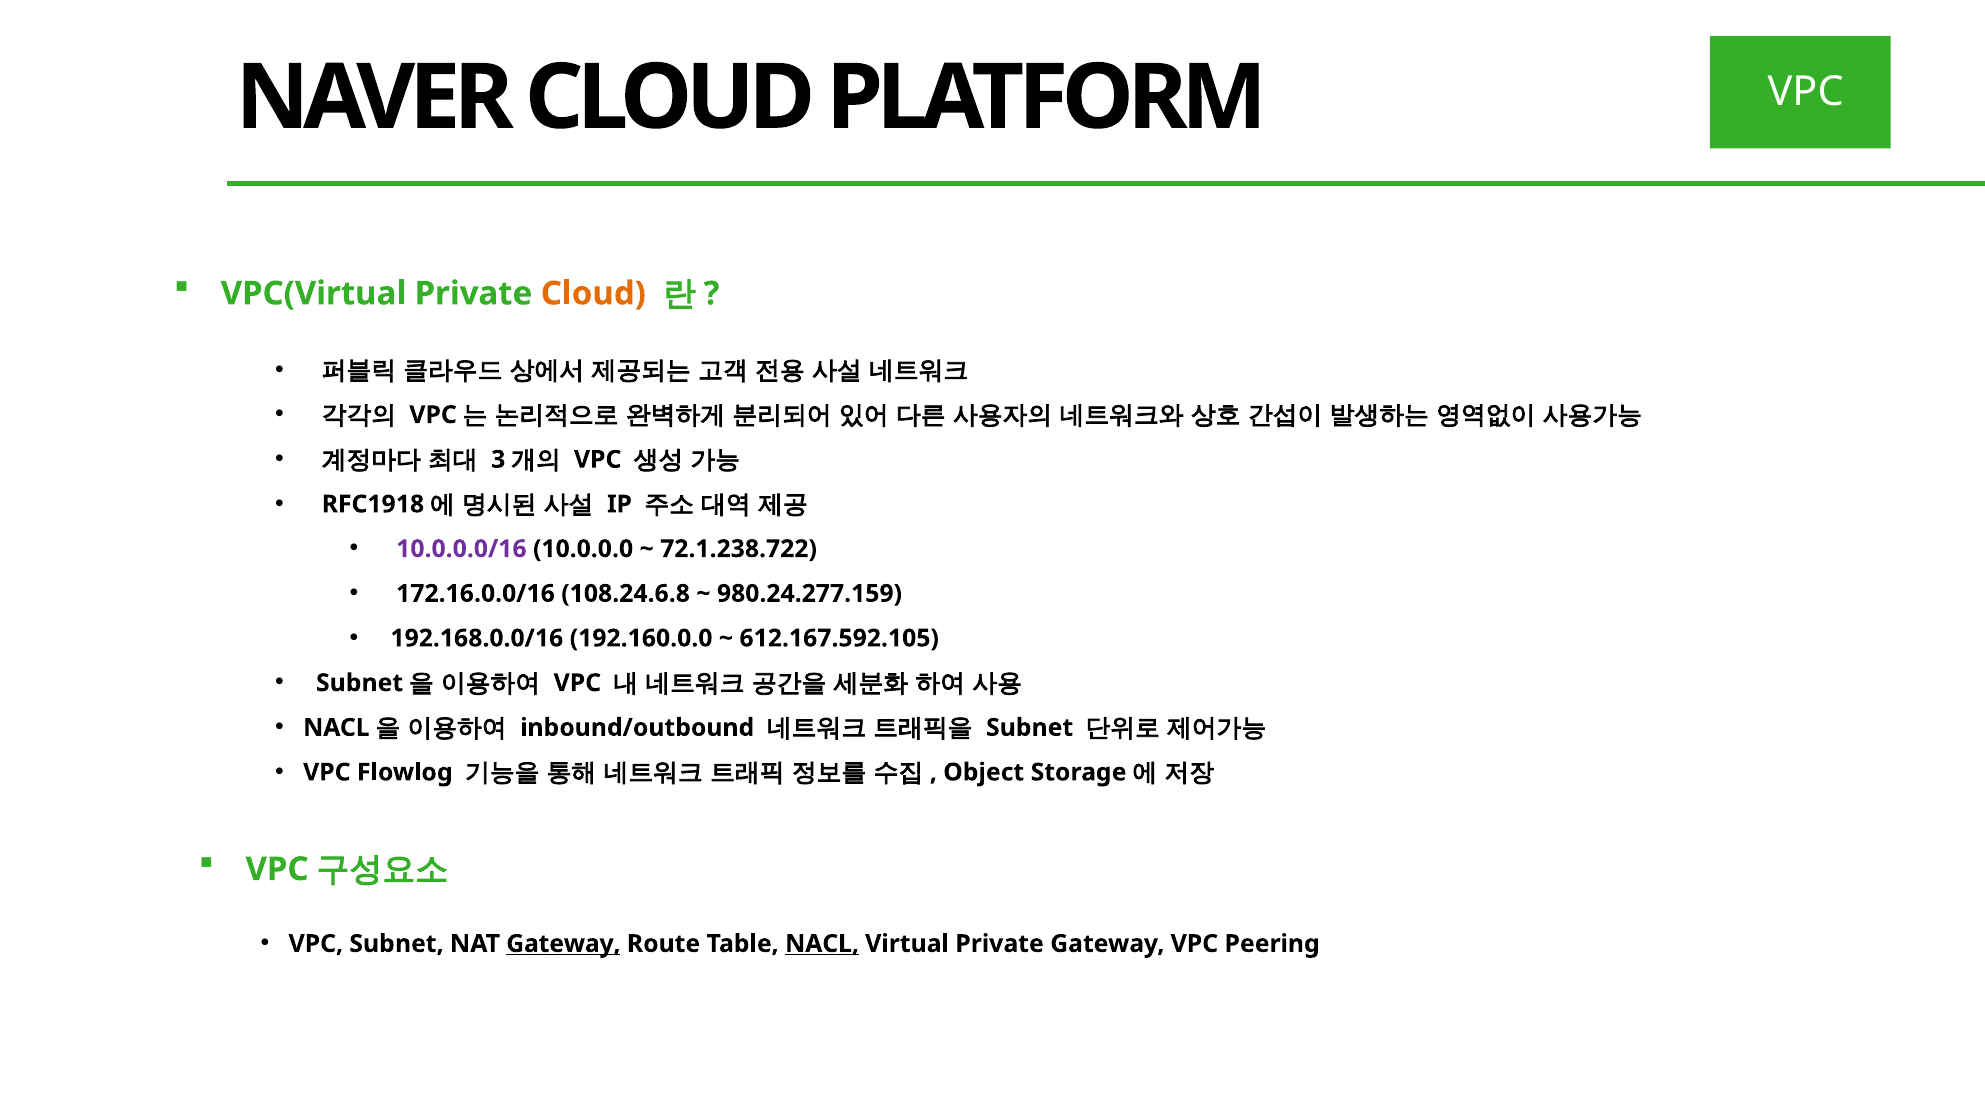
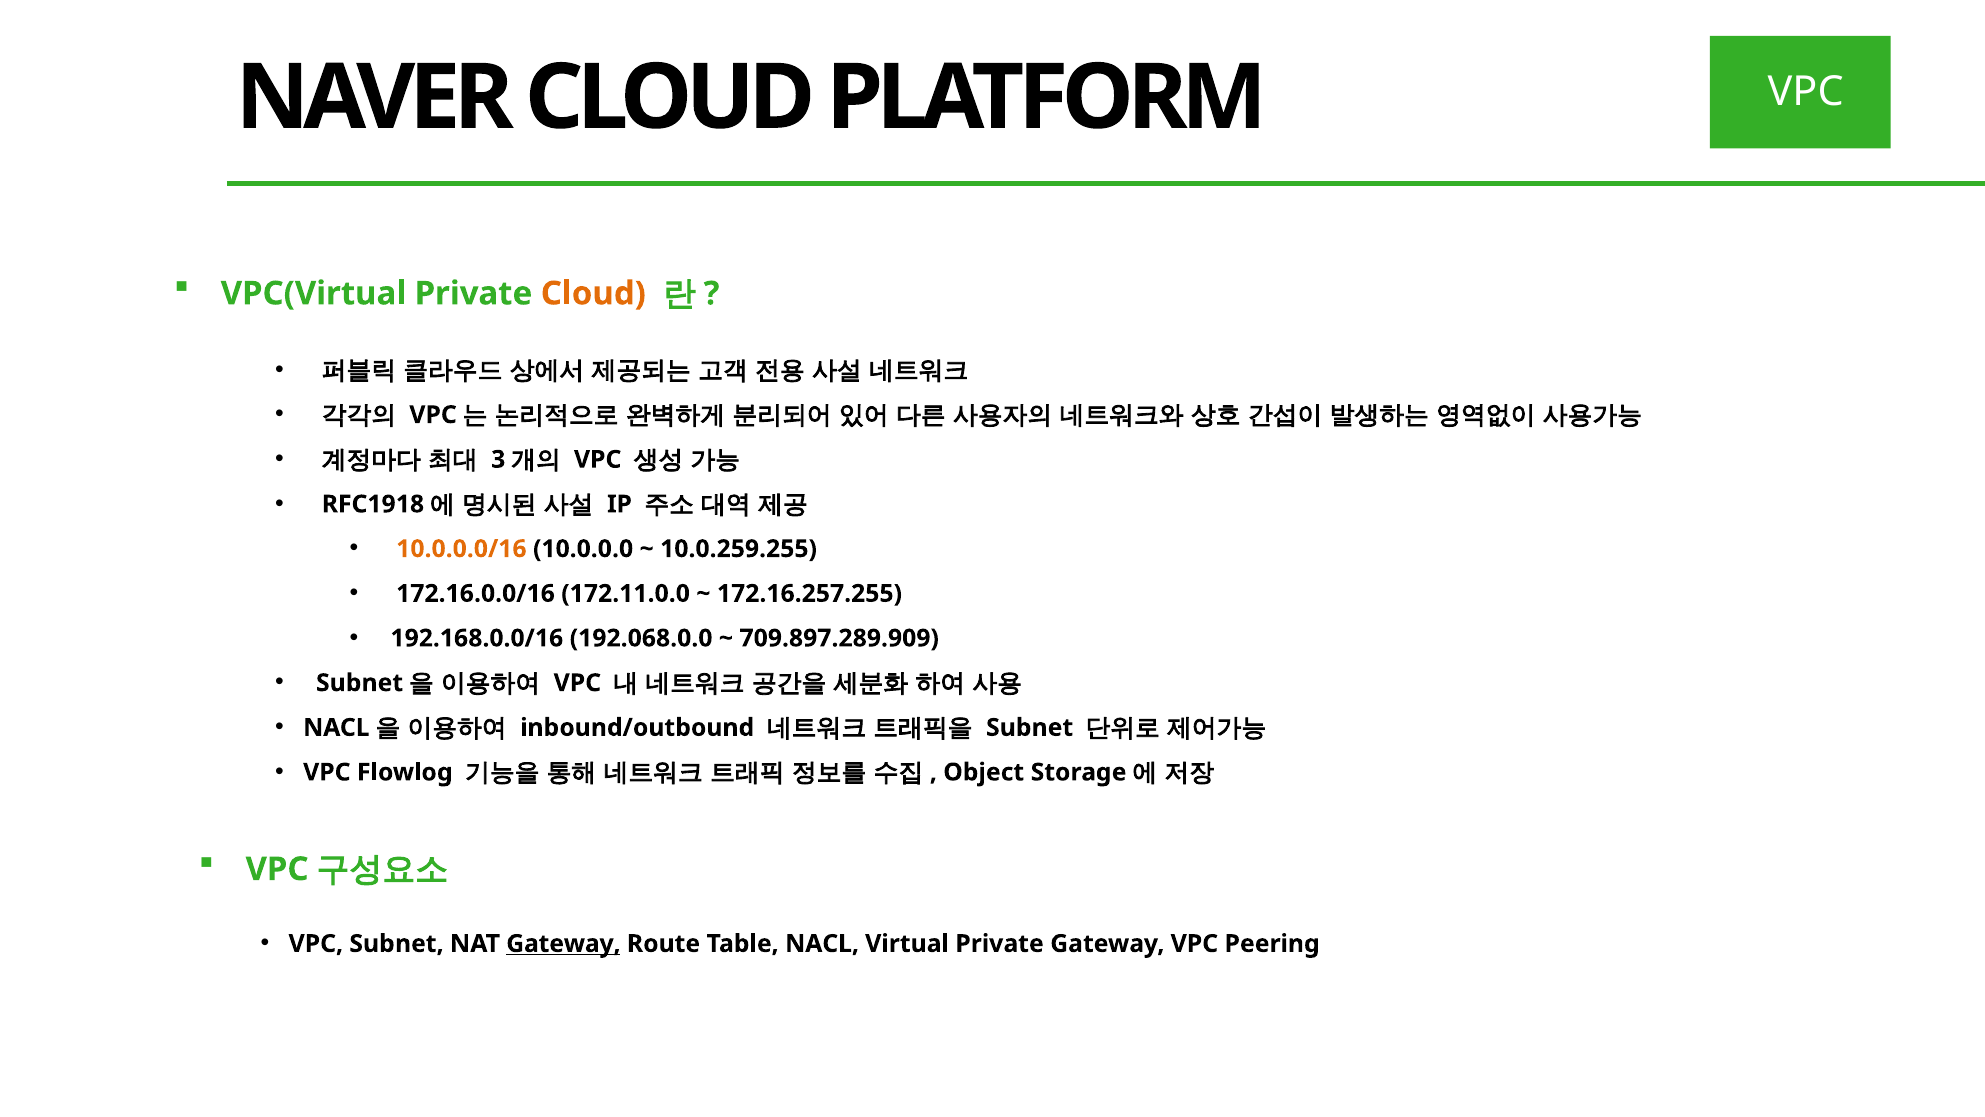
10.0.0.0/16 colour: purple -> orange (461, 549)
72.1.238.722: 72.1.238.722 -> 10.0.259.255 (739, 549)
108.24.6.8: 108.24.6.8 -> 172.11.0.0 (626, 593)
980.24.277.159: 980.24.277.159 -> 172.16.257.255 (809, 593)
192.160.0.0: 192.160.0.0 -> 192.068.0.0 (641, 638)
612.167.592.105: 612.167.592.105 -> 709.897.289.909 (839, 638)
NACL underline: present -> none (822, 943)
